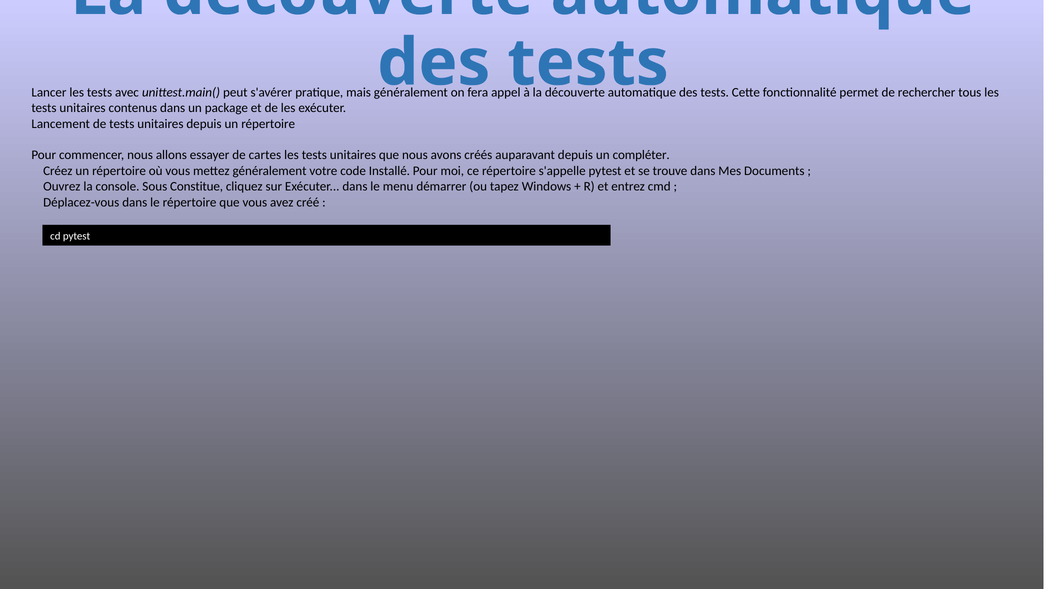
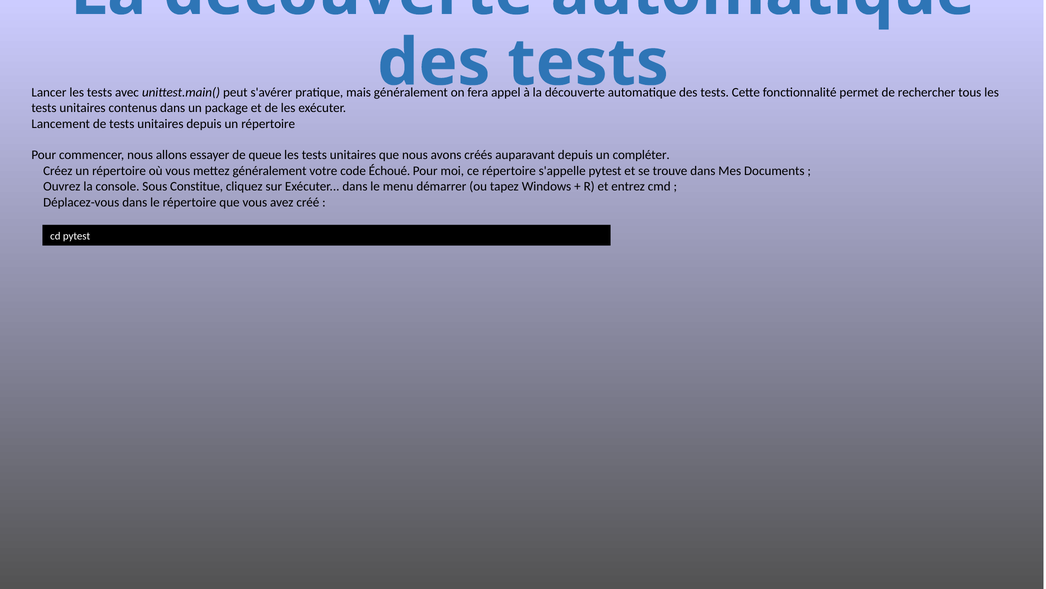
cartes: cartes -> queue (265, 155)
Installé: Installé -> Échoué (389, 171)
